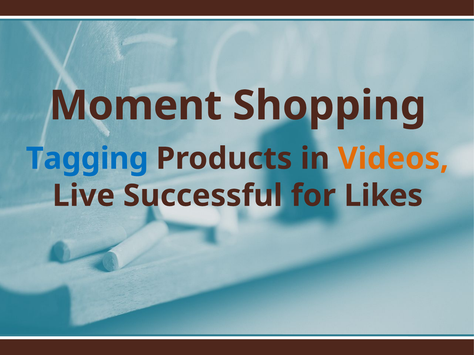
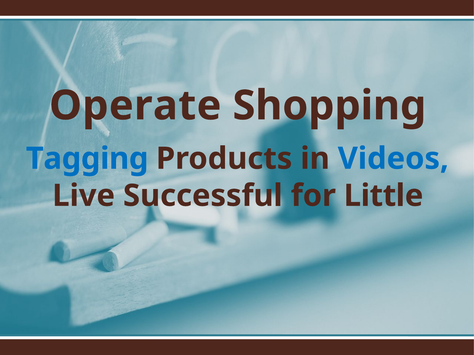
Moment: Moment -> Operate (135, 106)
Videos colour: orange -> blue (393, 159)
Likes: Likes -> Little (384, 196)
